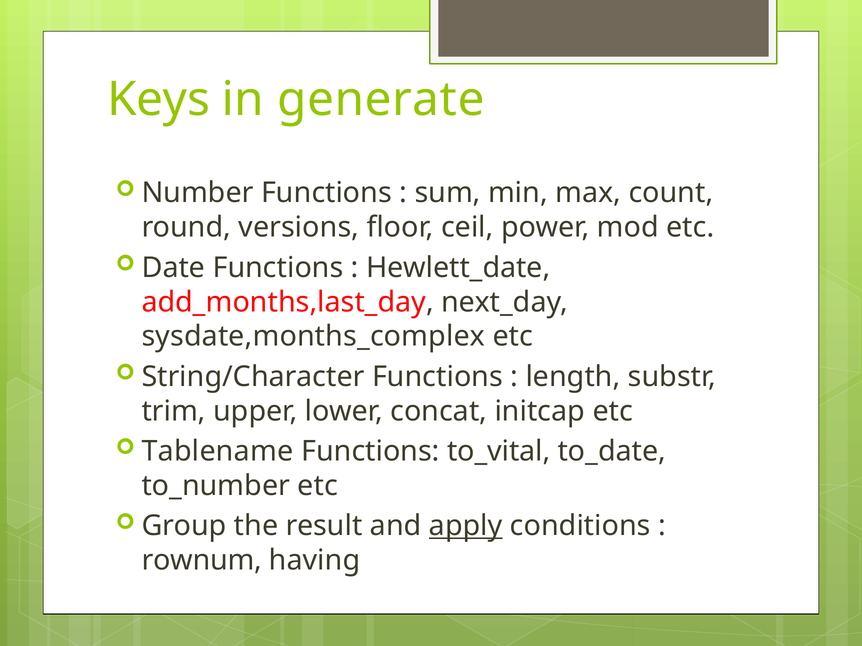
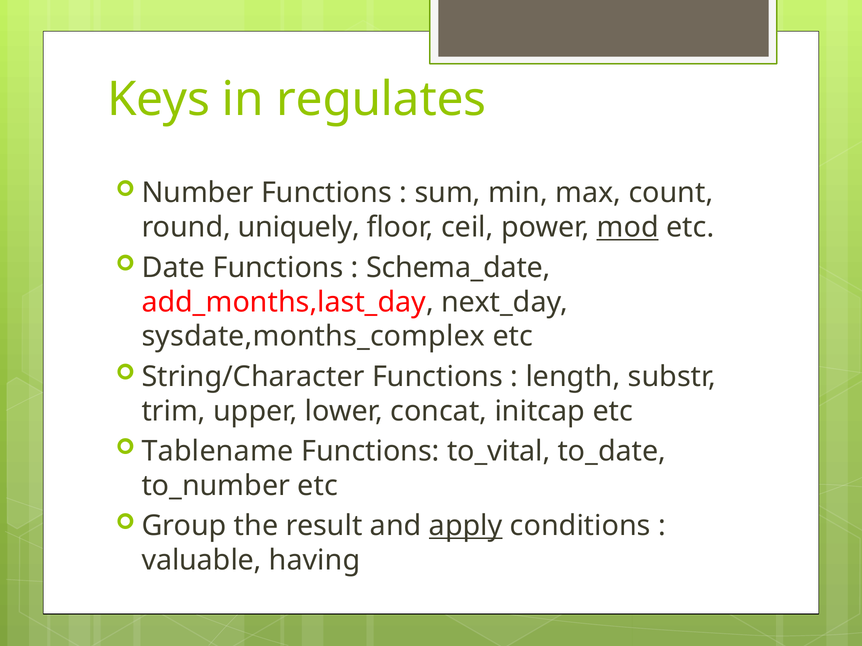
generate: generate -> regulates (381, 100)
versions: versions -> uniquely (299, 228)
mod underline: none -> present (628, 228)
Hewlett_date: Hewlett_date -> Schema_date (458, 268)
rownum: rownum -> valuable (202, 561)
